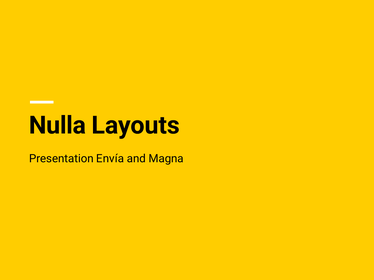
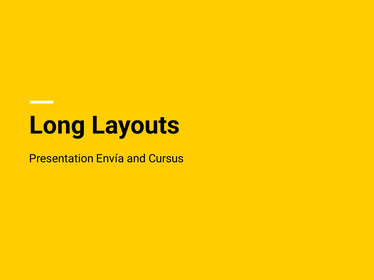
Nulla: Nulla -> Long (57, 126)
Magna: Magna -> Cursus (166, 159)
